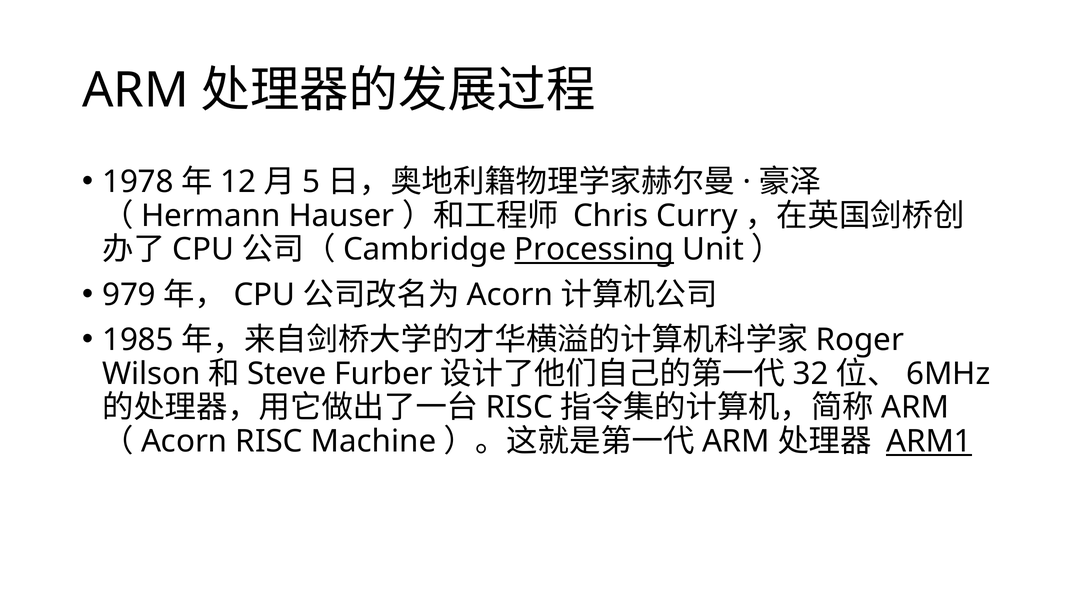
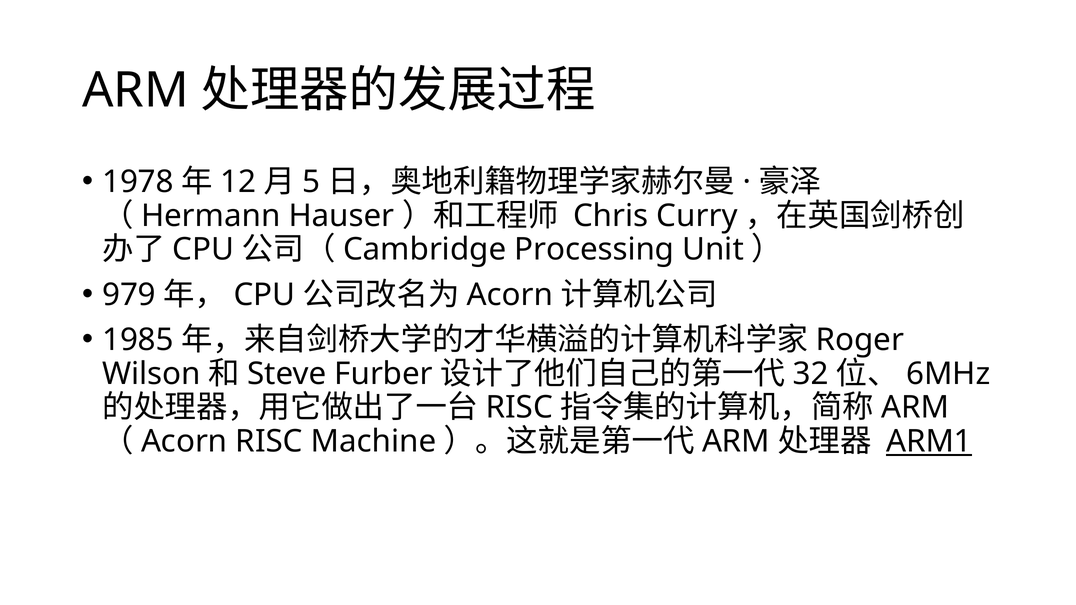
Processing underline: present -> none (594, 250)
